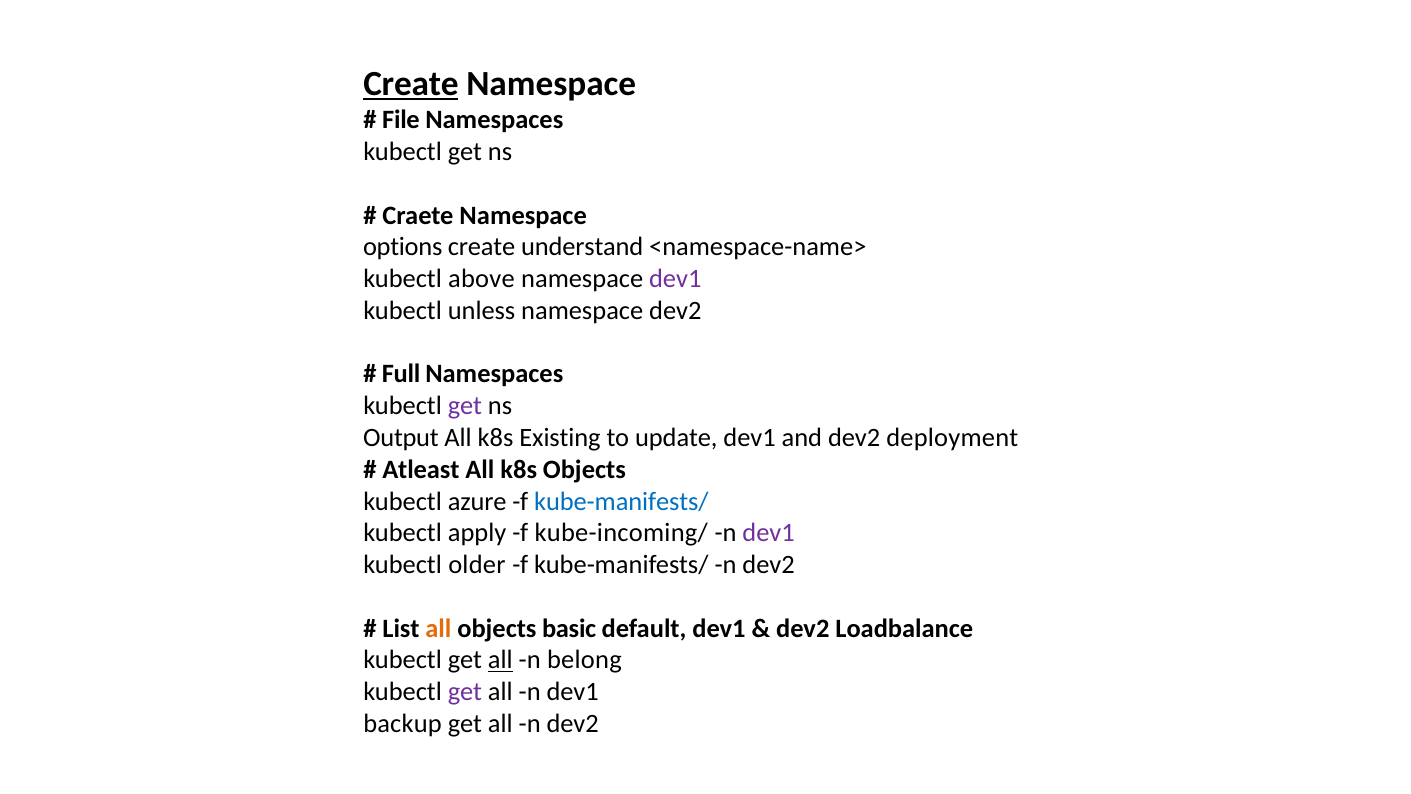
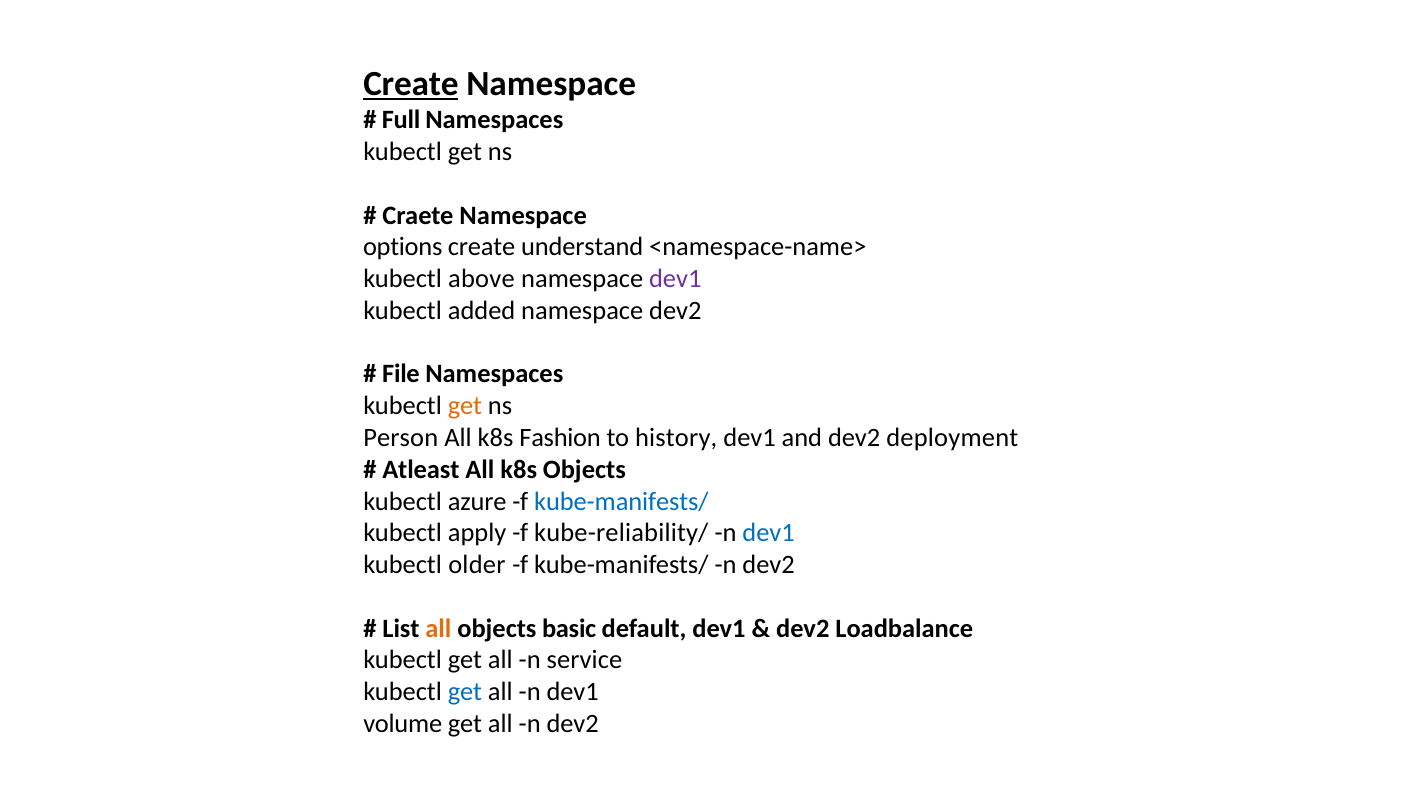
File: File -> Full (401, 120)
unless: unless -> added (482, 311)
Full: Full -> File (401, 374)
get colour: purple -> orange (465, 406)
Output: Output -> Person (401, 438)
Existing: Existing -> Fashion (560, 438)
update: update -> history (676, 438)
kube-incoming/: kube-incoming/ -> kube-reliability/ (621, 533)
dev1 colour: purple -> blue (769, 533)
all underline: present -> none (500, 660)
belong: belong -> service (584, 660)
get colour: purple -> blue (465, 692)
backup: backup -> volume (403, 723)
